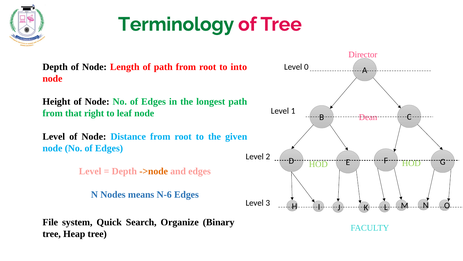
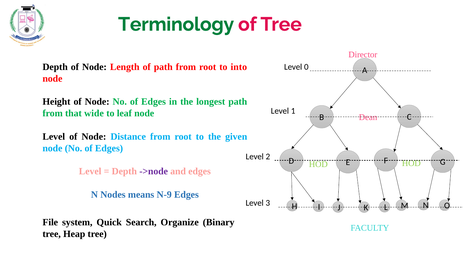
right: right -> wide (94, 113)
->node colour: orange -> purple (154, 171)
N-6: N-6 -> N-9 (164, 194)
